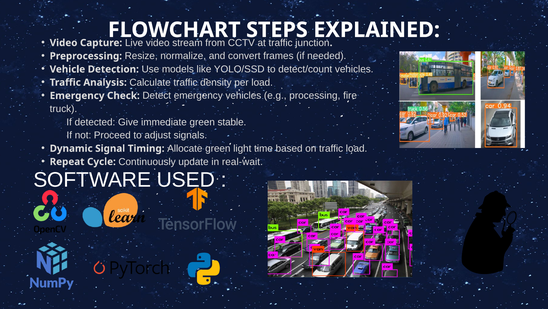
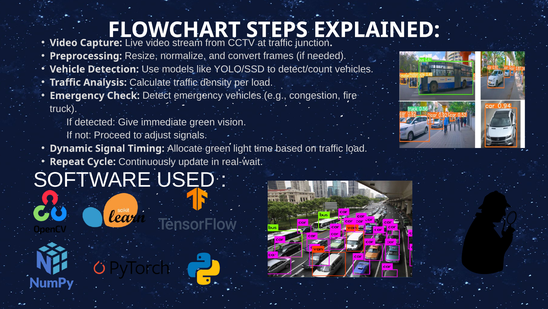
processing: processing -> congestion (315, 95)
stable: stable -> vision (232, 122)
